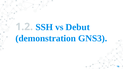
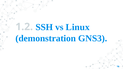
Debut: Debut -> Linux (78, 27)
